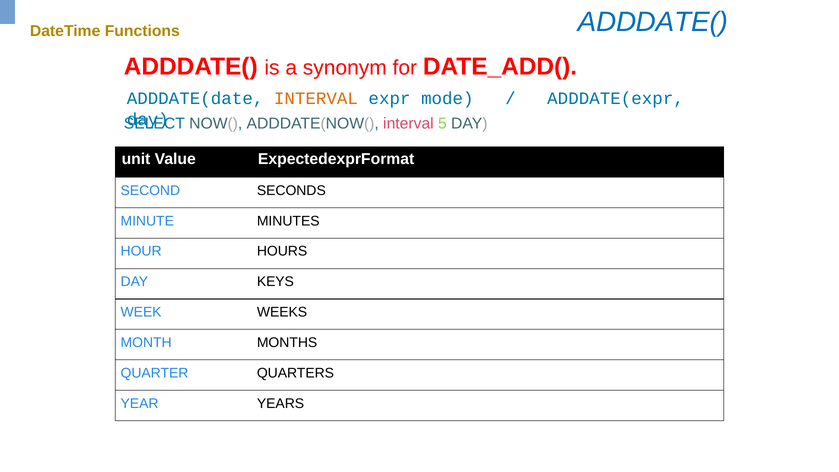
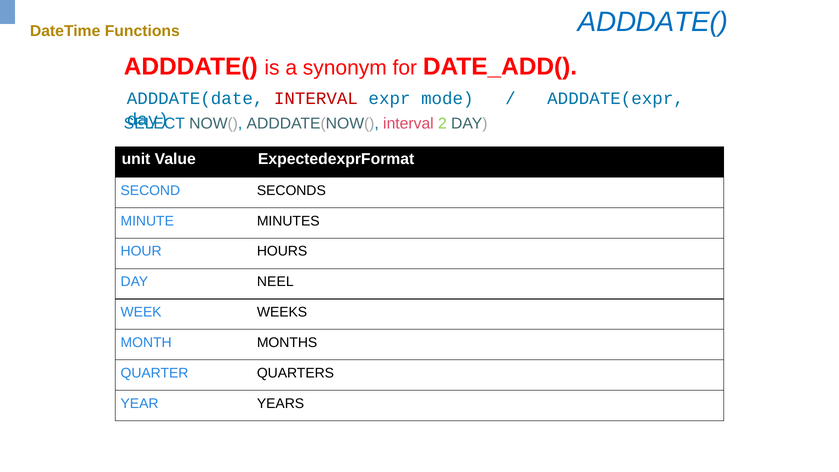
INTERVAL colour: orange -> red (316, 99)
5: 5 -> 2 (442, 124)
KEYS: KEYS -> NEEL (275, 282)
